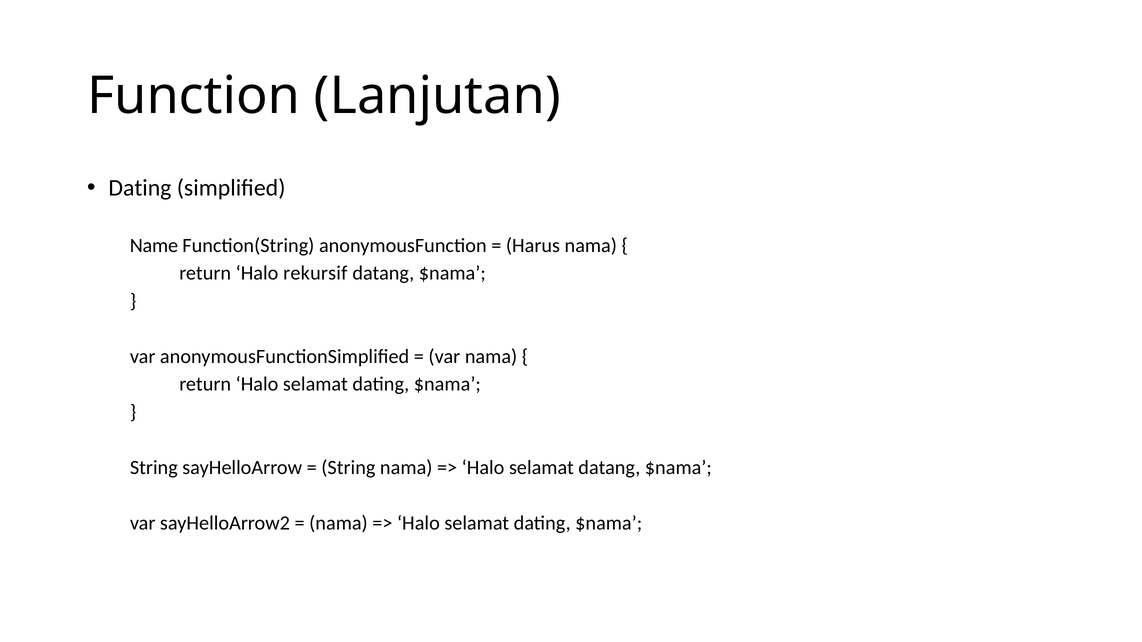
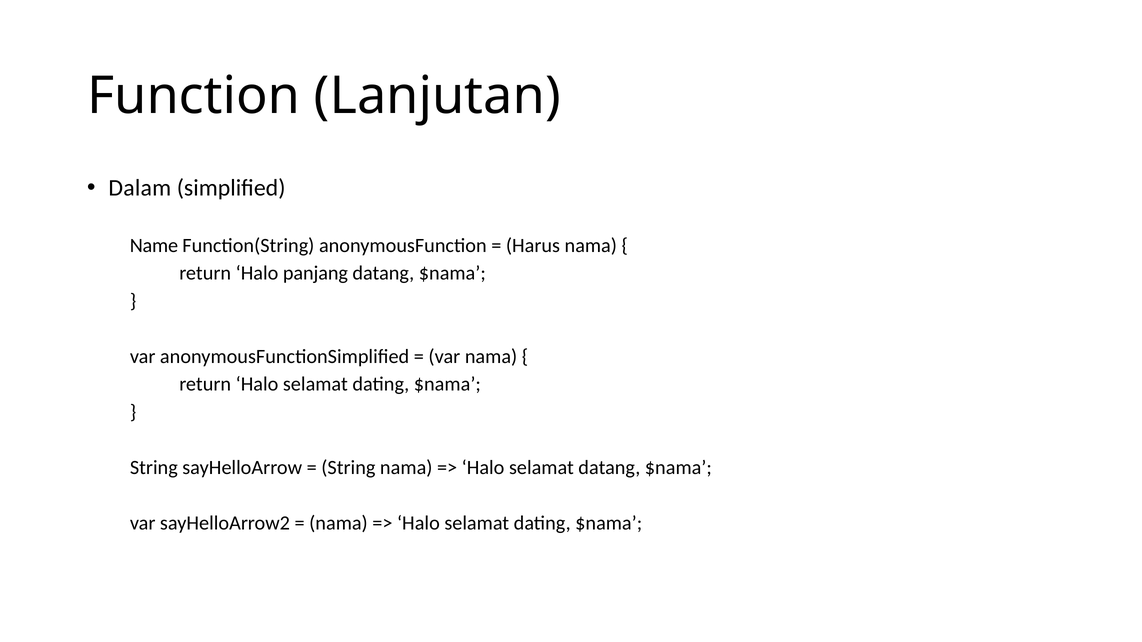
Dating: Dating -> Dalam (140, 188)
rekursif: rekursif -> panjang (315, 273)
